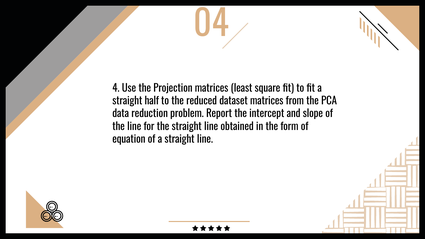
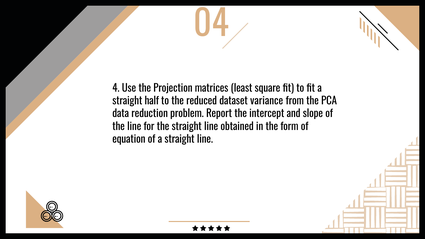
dataset matrices: matrices -> variance (267, 101)
